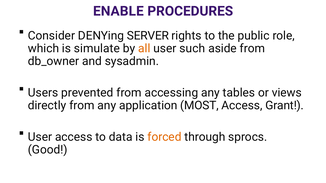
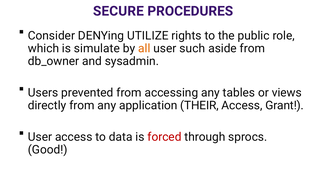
ENABLE: ENABLE -> SECURE (118, 11)
SERVER: SERVER -> UTILIZE (148, 36)
MOST: MOST -> THEIR (199, 106)
forced colour: orange -> red (164, 137)
